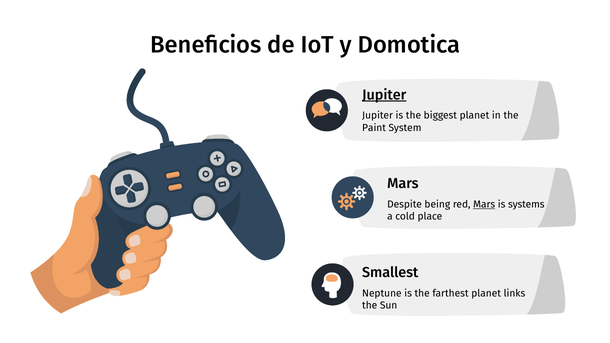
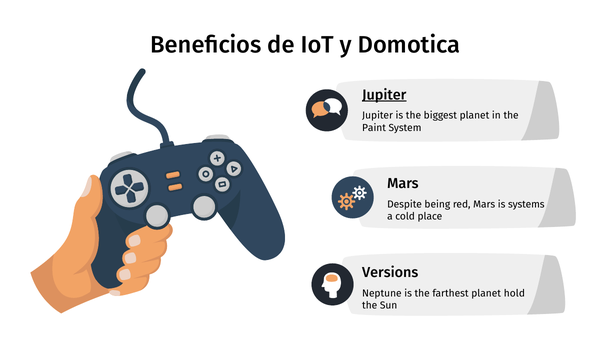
Mars underline: present -> none (484, 204)
Smallest: Smallest -> Versions (390, 273)
links: links -> hold (514, 293)
